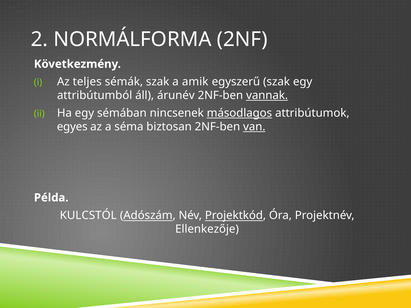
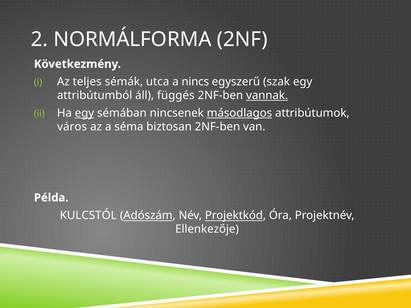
sémák szak: szak -> utca (158, 82)
amik: amik -> nincs (195, 82)
árunév: árunév -> függés (176, 96)
egy underline: none -> present (84, 113)
egyes: egyes -> város (72, 127)
van underline: present -> none (254, 127)
